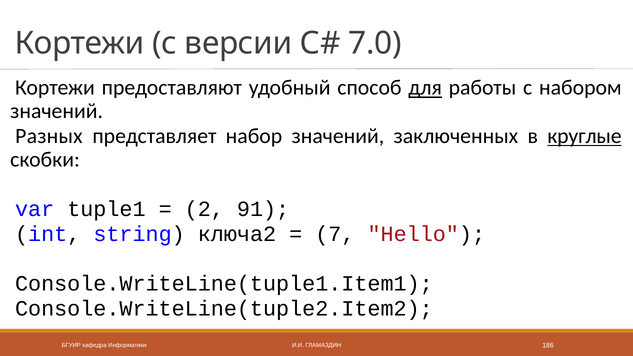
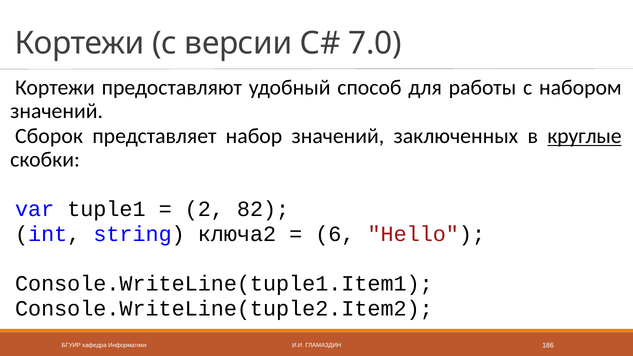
для underline: present -> none (425, 88)
Разных: Разных -> Сборок (49, 136)
91: 91 -> 82 (263, 209)
7: 7 -> 6 (335, 234)
